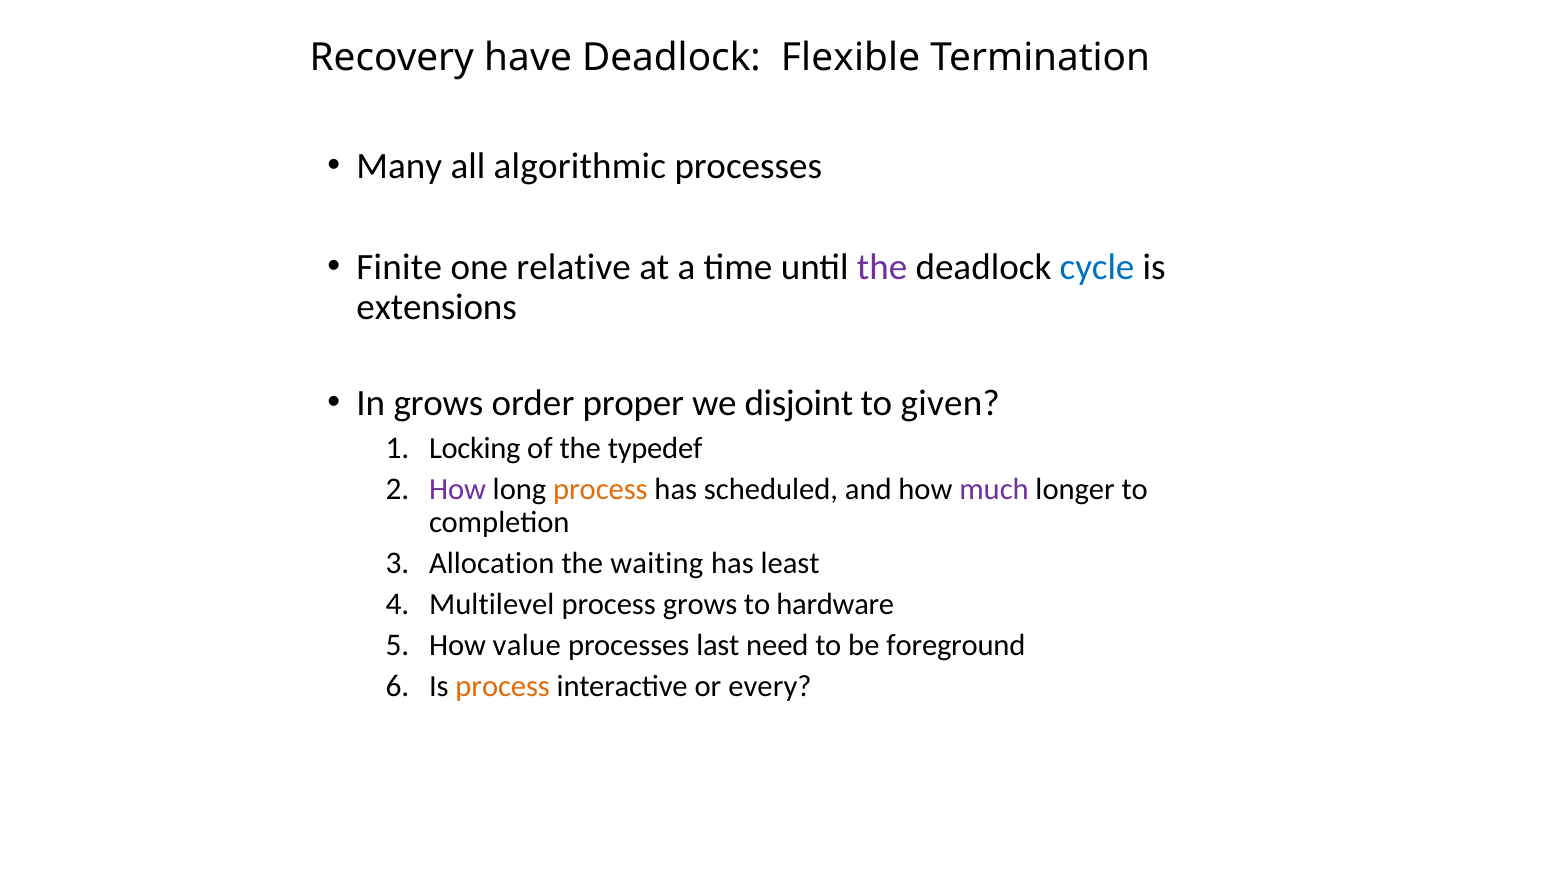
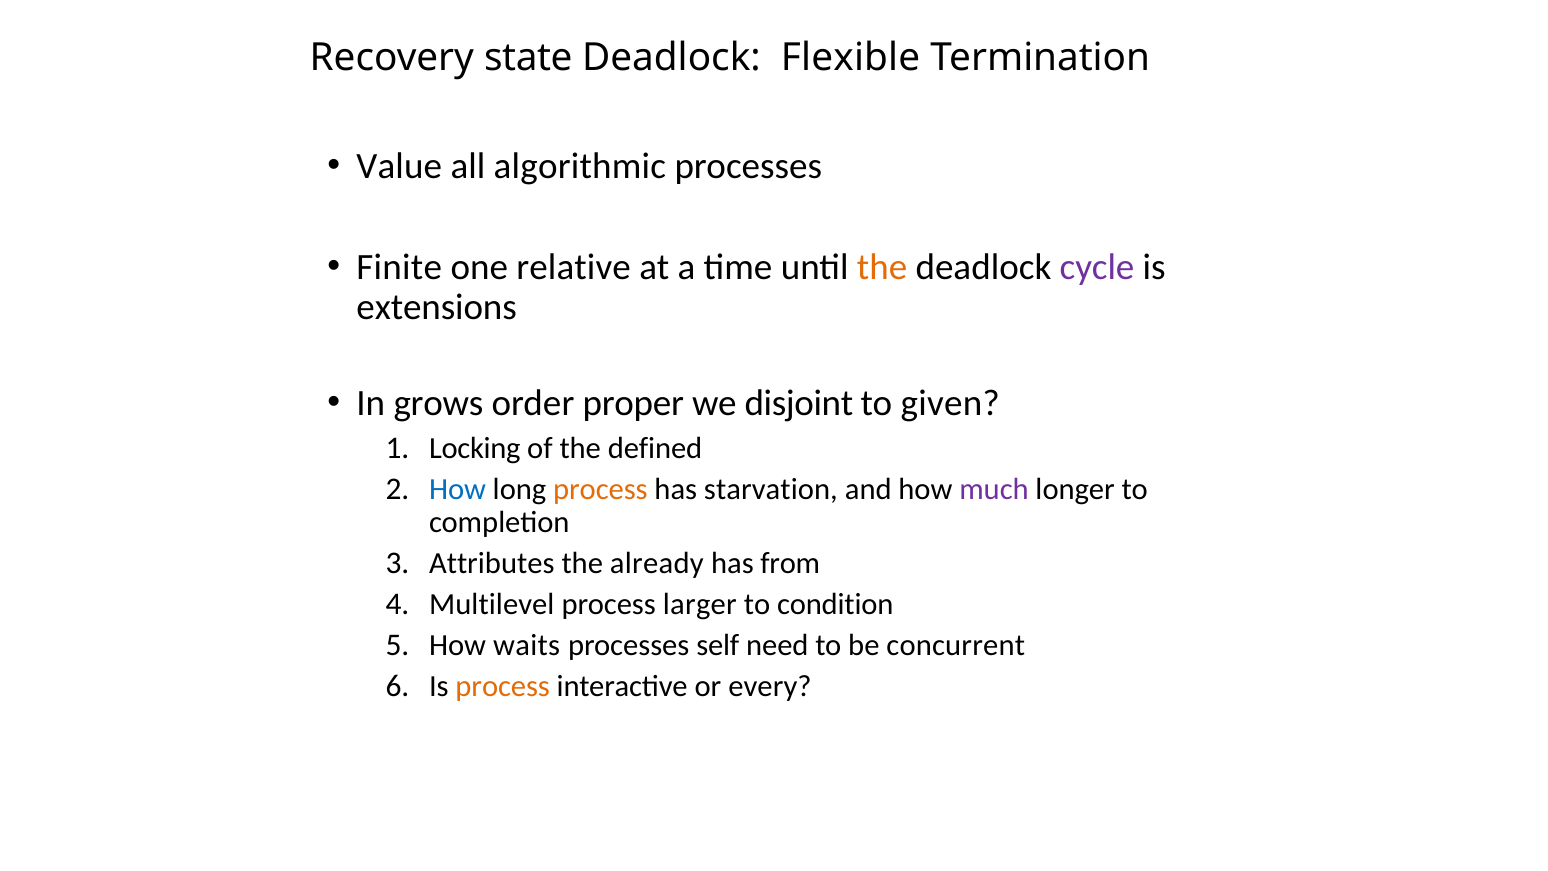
have: have -> state (528, 58)
Many: Many -> Value (399, 166)
the colour: purple -> orange (882, 267)
cycle colour: blue -> purple (1097, 267)
typedef: typedef -> defined (655, 448)
How colour: purple -> blue (458, 489)
scheduled: scheduled -> starvation (771, 489)
Allocation: Allocation -> Attributes (492, 563)
waiting: waiting -> already (657, 563)
least: least -> from (790, 563)
process grows: grows -> larger (700, 604)
hardware: hardware -> condition (835, 604)
value: value -> waits (527, 645)
last: last -> self (718, 645)
foreground: foreground -> concurrent (956, 645)
